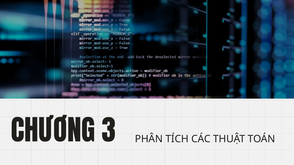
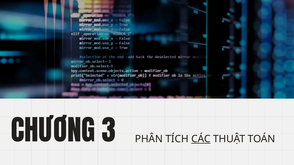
CÁC underline: none -> present (201, 139)
